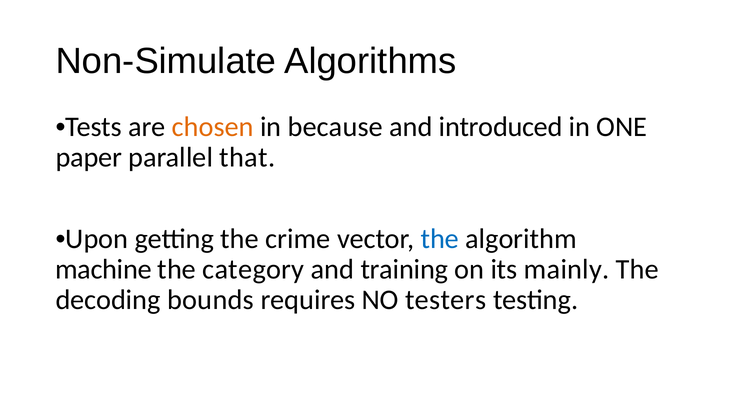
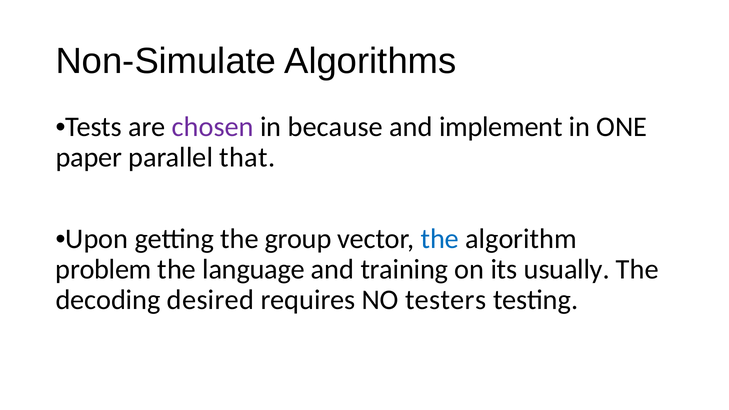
chosen colour: orange -> purple (213, 127)
introduced: introduced -> implement (501, 127)
crime: crime -> group (298, 239)
machine: machine -> problem (103, 269)
category: category -> language (254, 269)
mainly: mainly -> usually (567, 269)
bounds: bounds -> desired (211, 300)
